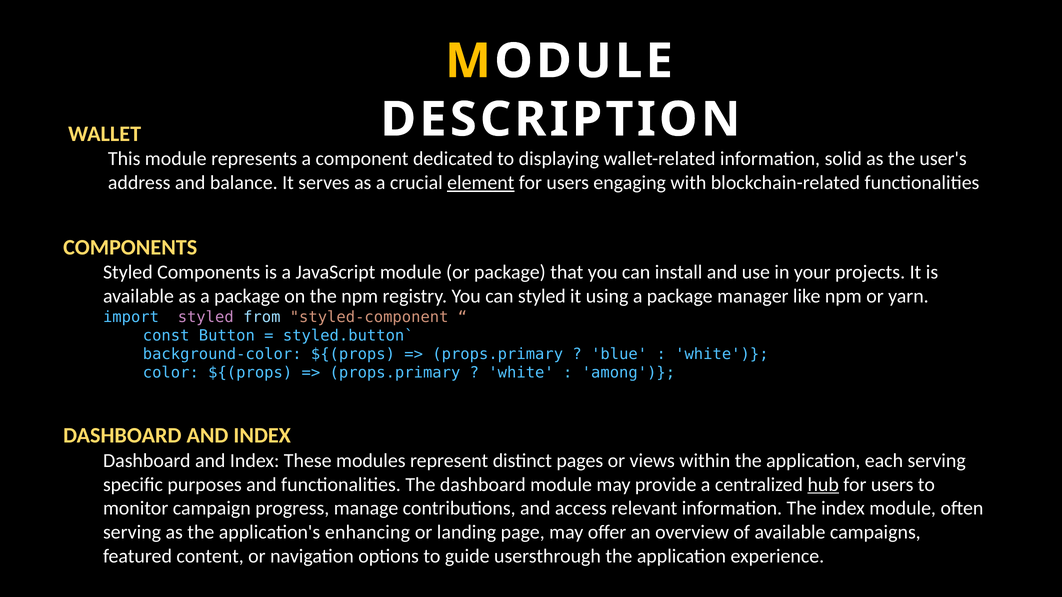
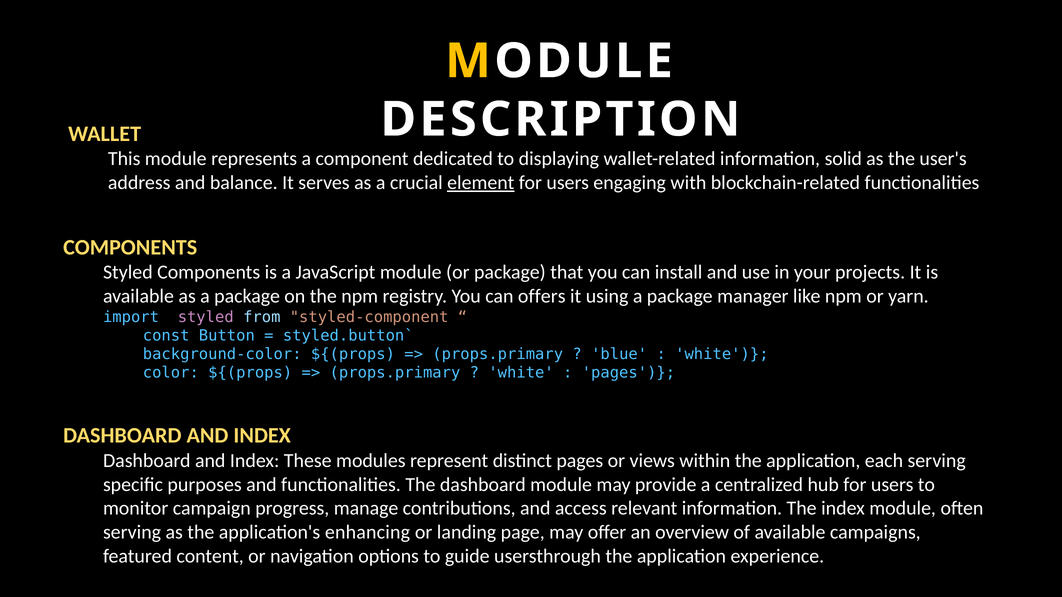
can styled: styled -> offers (542, 296)
among: among -> pages (628, 373)
hub underline: present -> none (823, 485)
